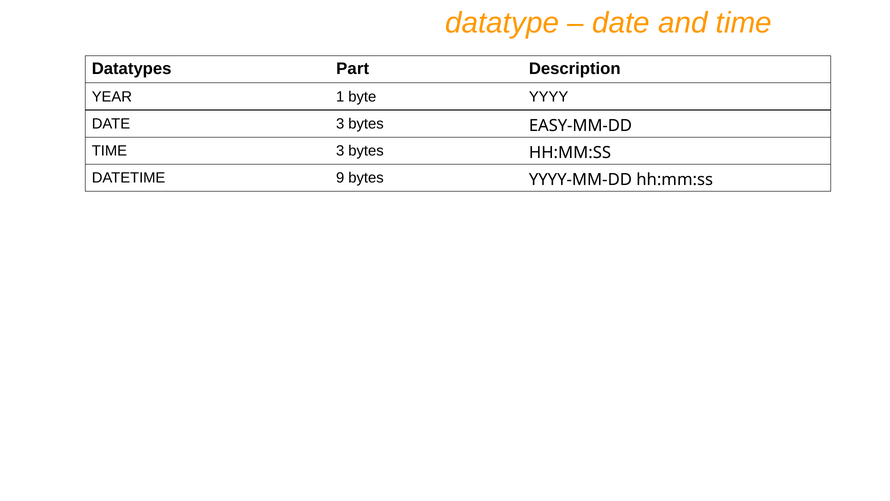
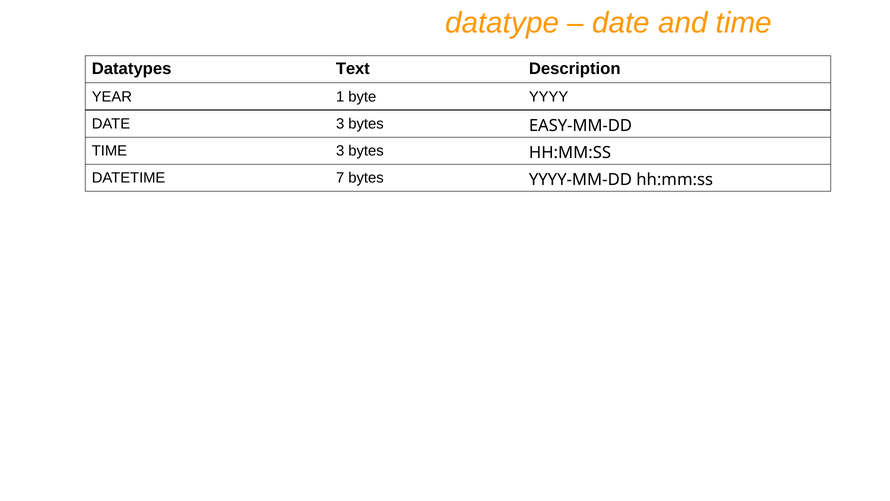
Part: Part -> Text (353, 69)
9: 9 -> 7 (340, 178)
